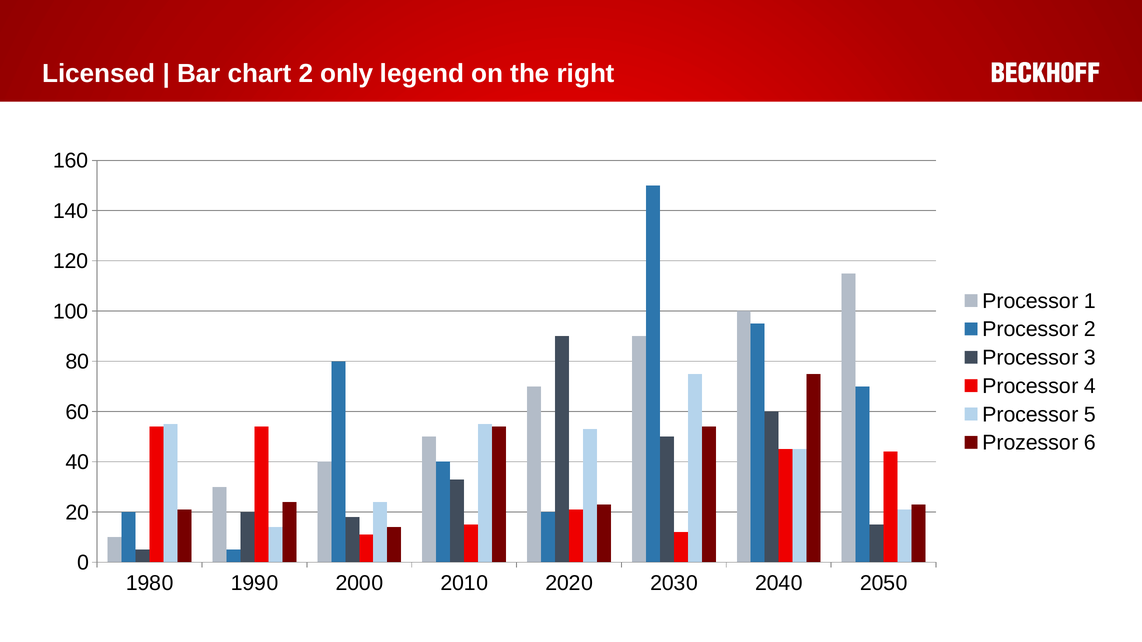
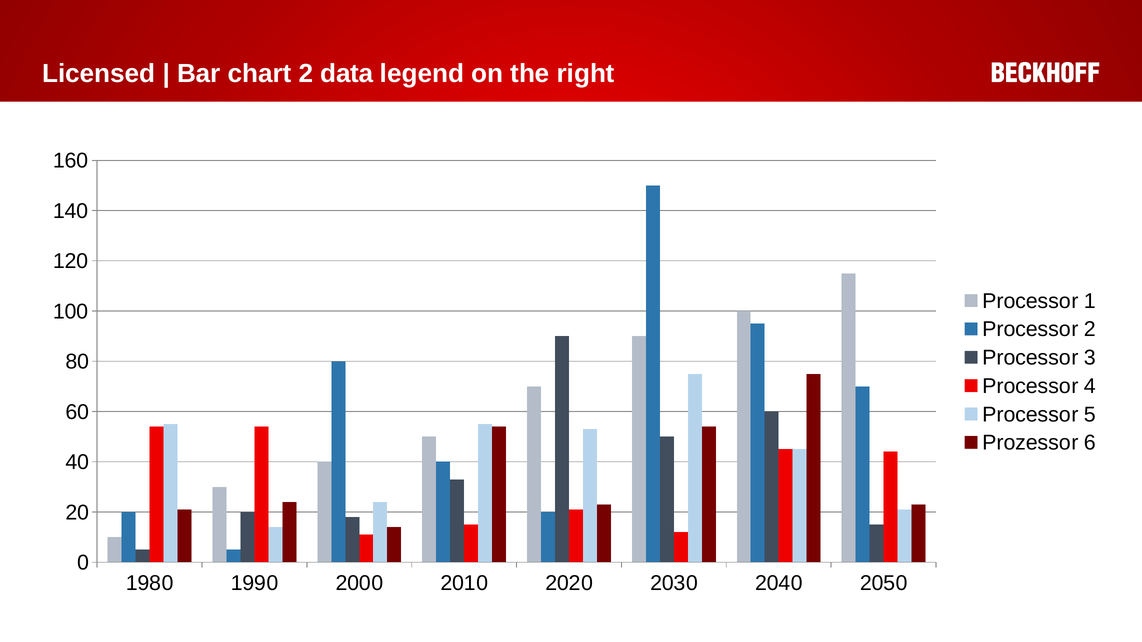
only: only -> data (347, 74)
